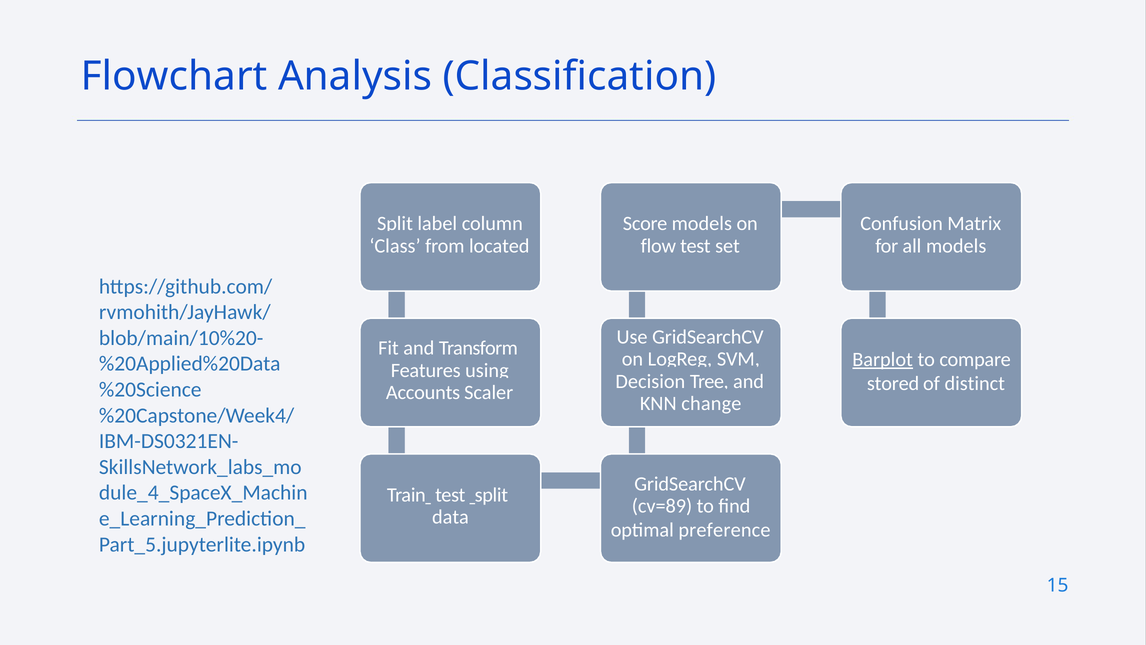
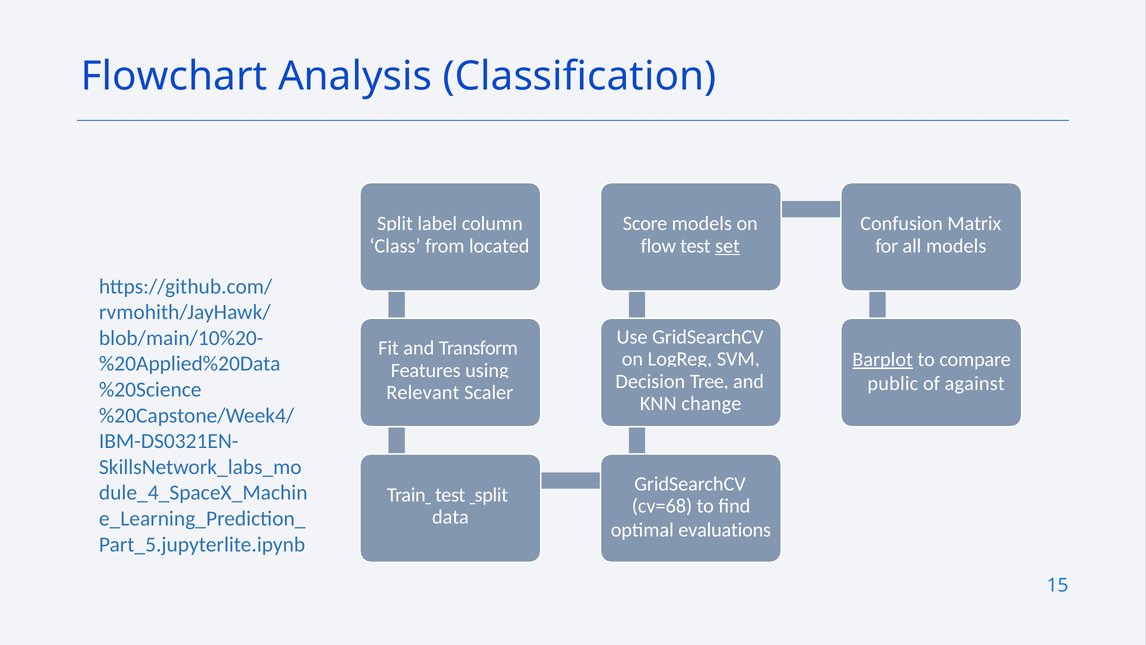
set underline: none -> present (728, 246)
stored: stored -> public (893, 383)
distinct: distinct -> against (975, 383)
Accounts: Accounts -> Relevant (423, 392)
cv=89: cv=89 -> cv=68 (662, 506)
preference: preference -> evaluations (725, 530)
